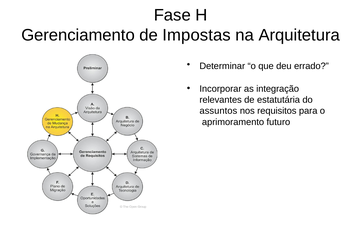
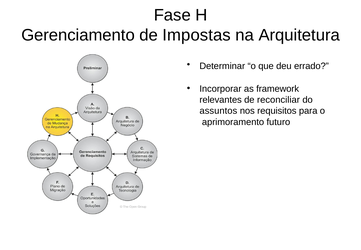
integração: integração -> framework (278, 89)
estatutária: estatutária -> reconciliar (278, 100)
